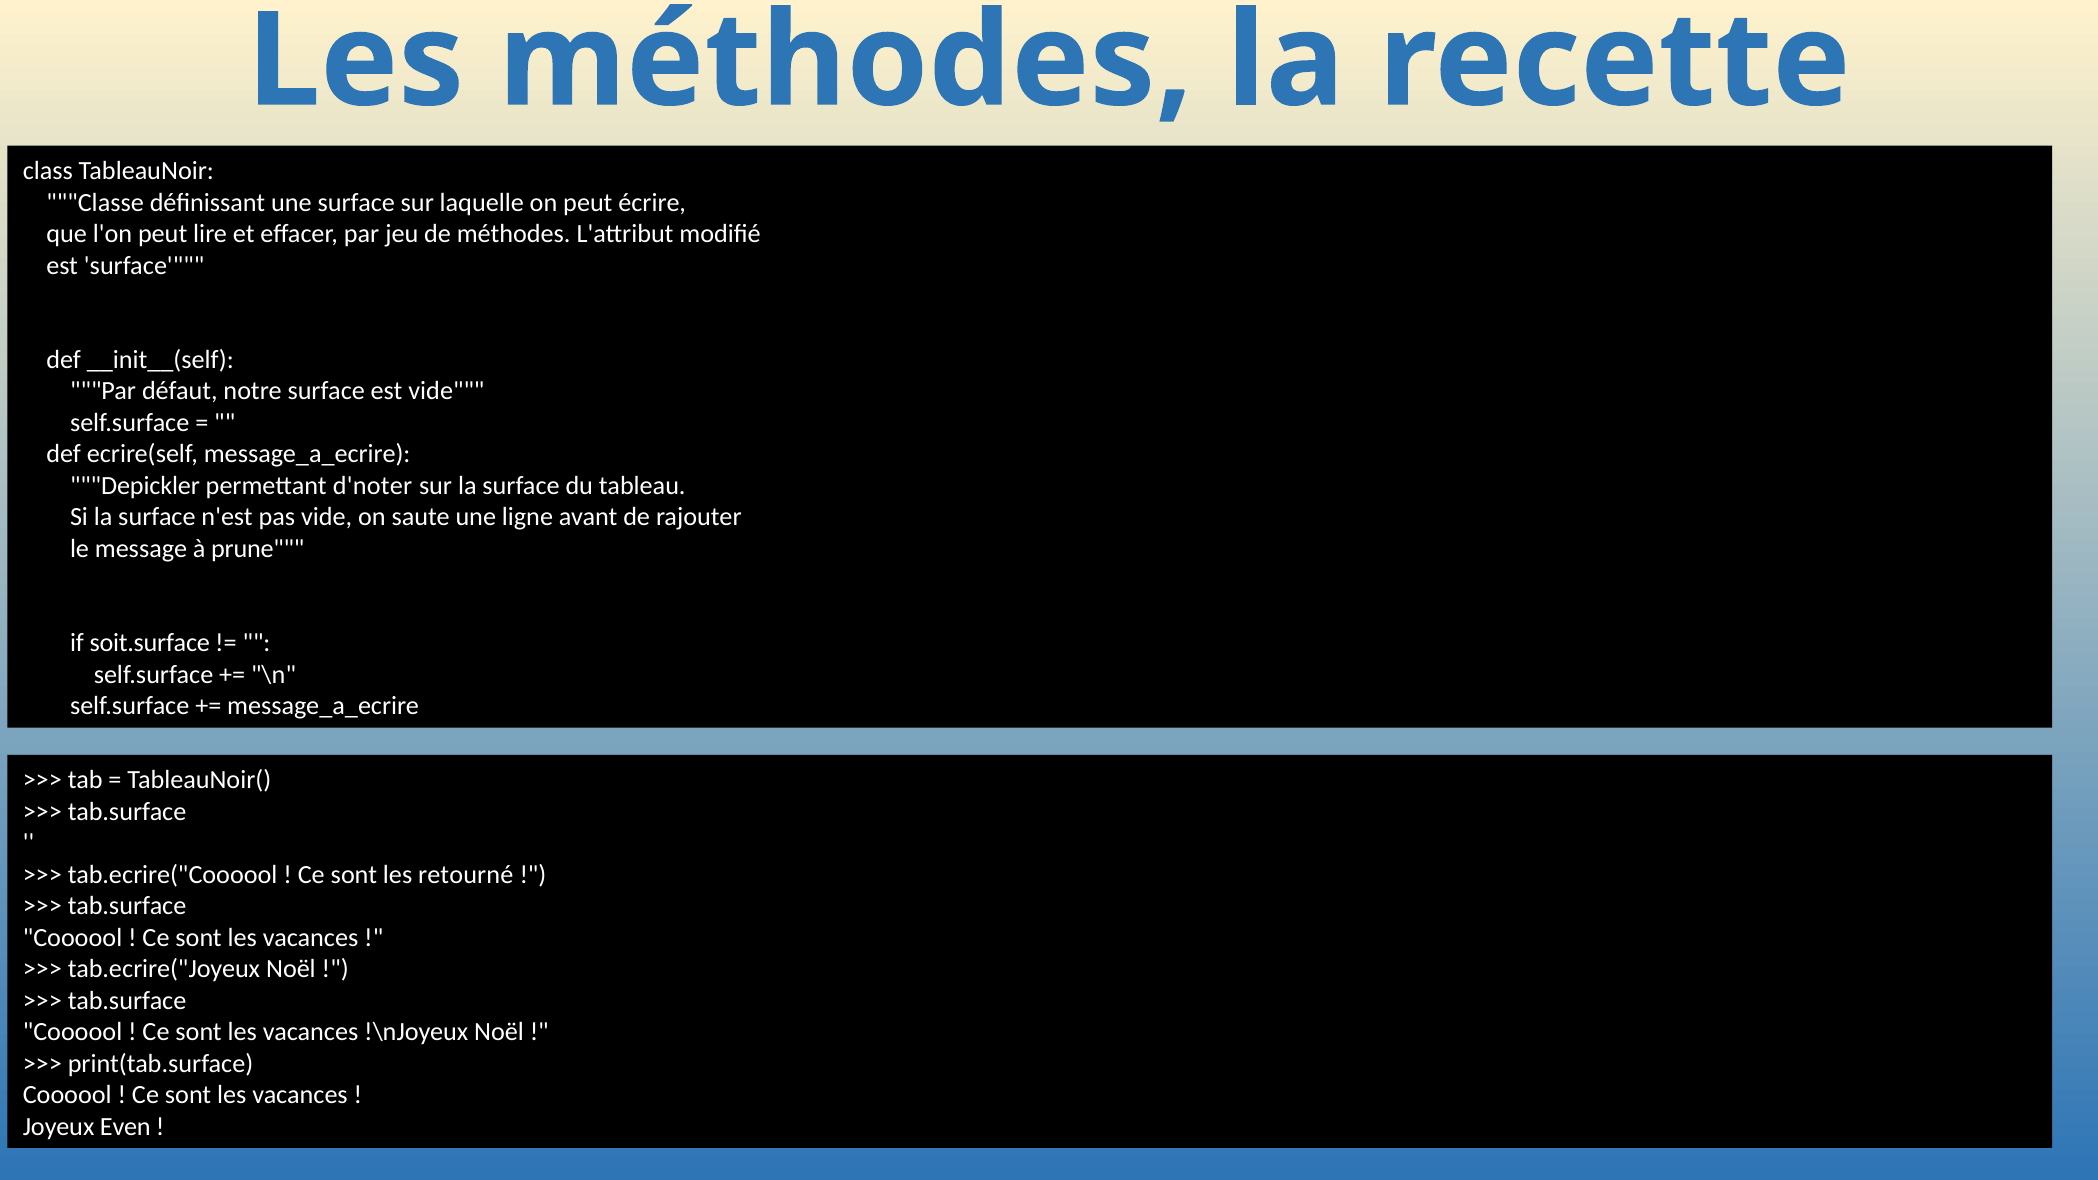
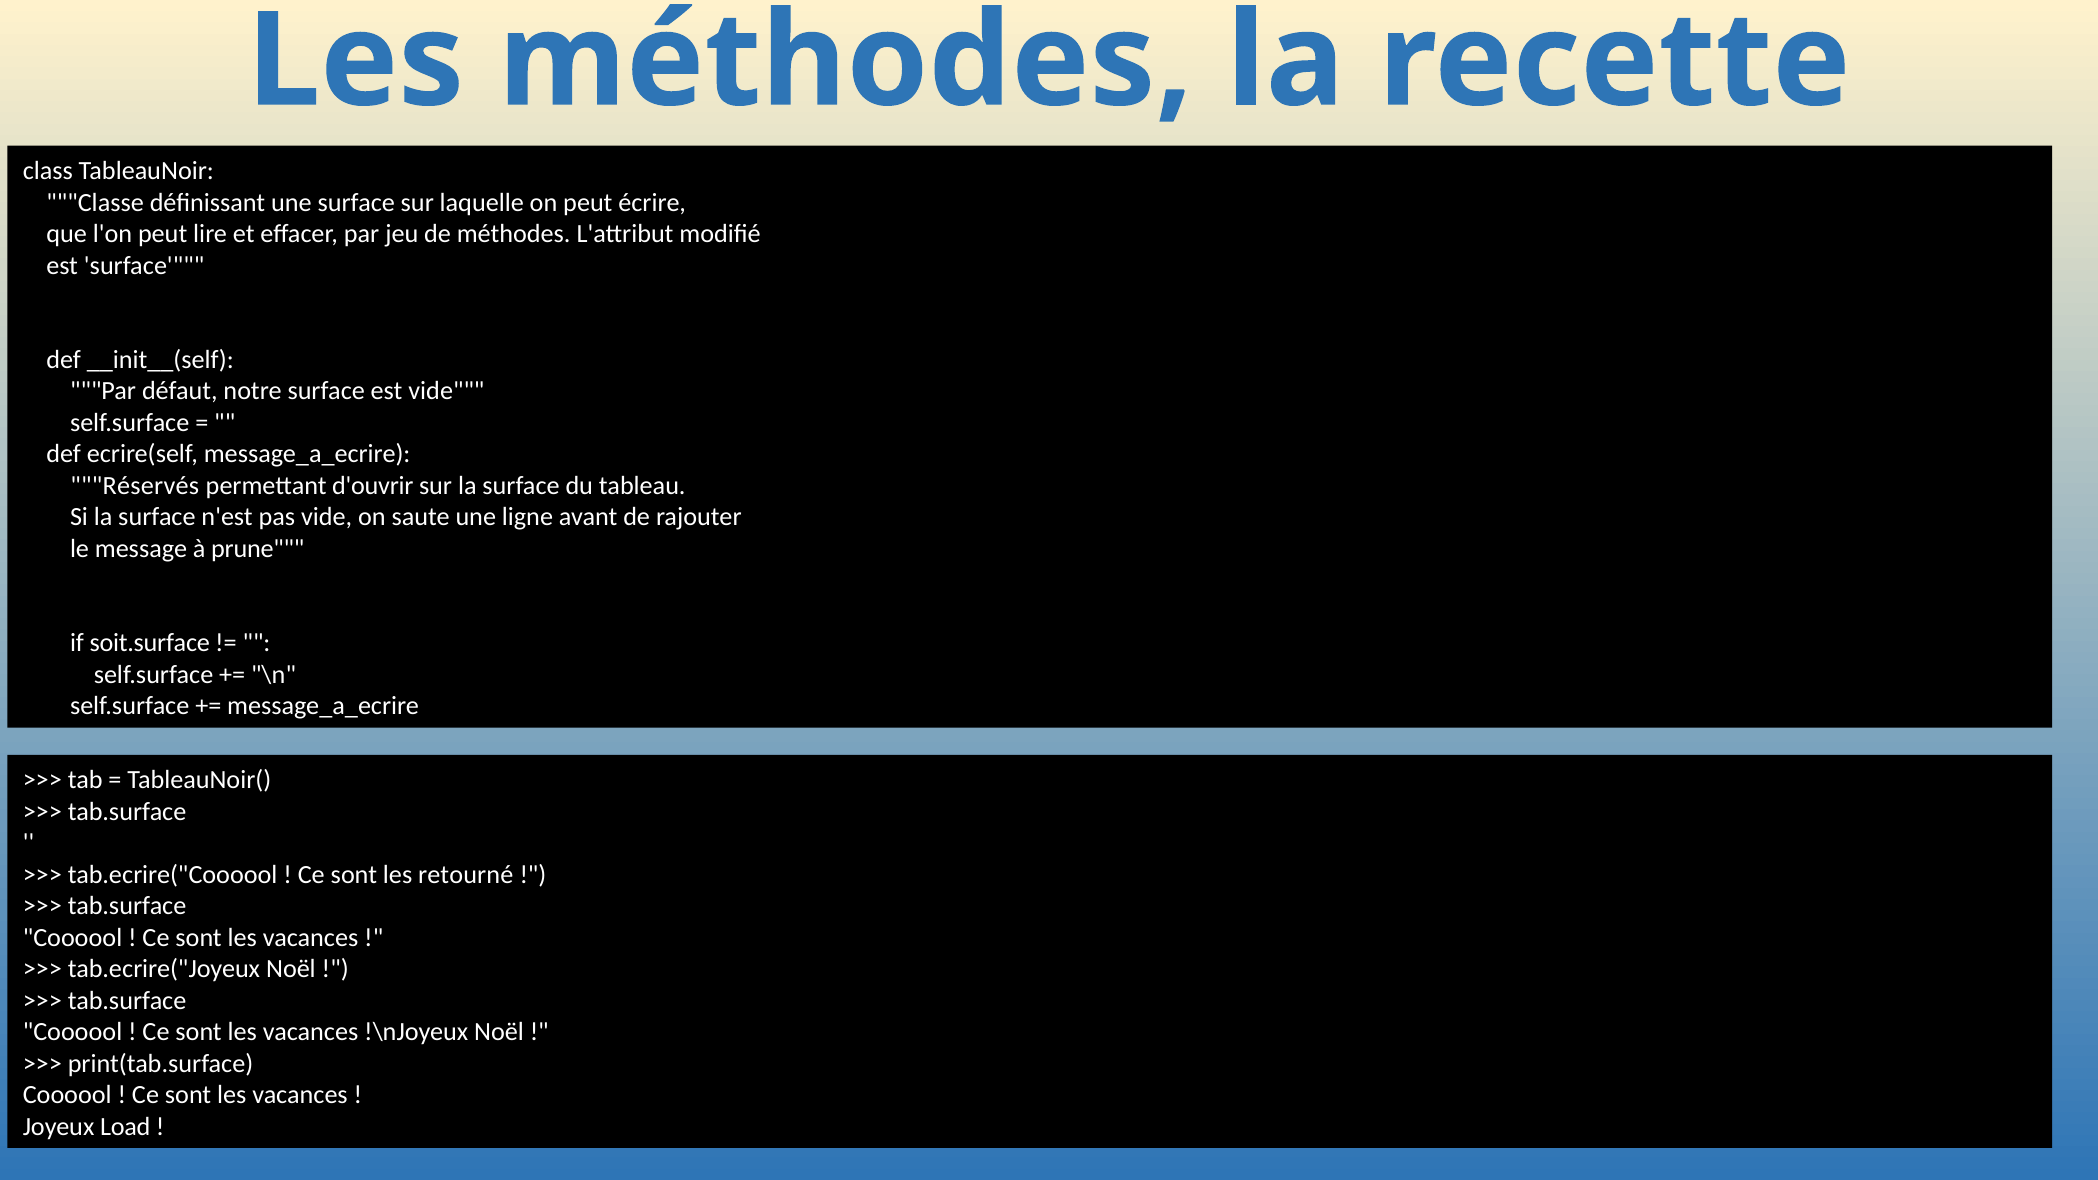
Depickler: Depickler -> Réservés (135, 486)
d'noter: d'noter -> d'ouvrir (373, 486)
Even: Even -> Load (125, 1126)
